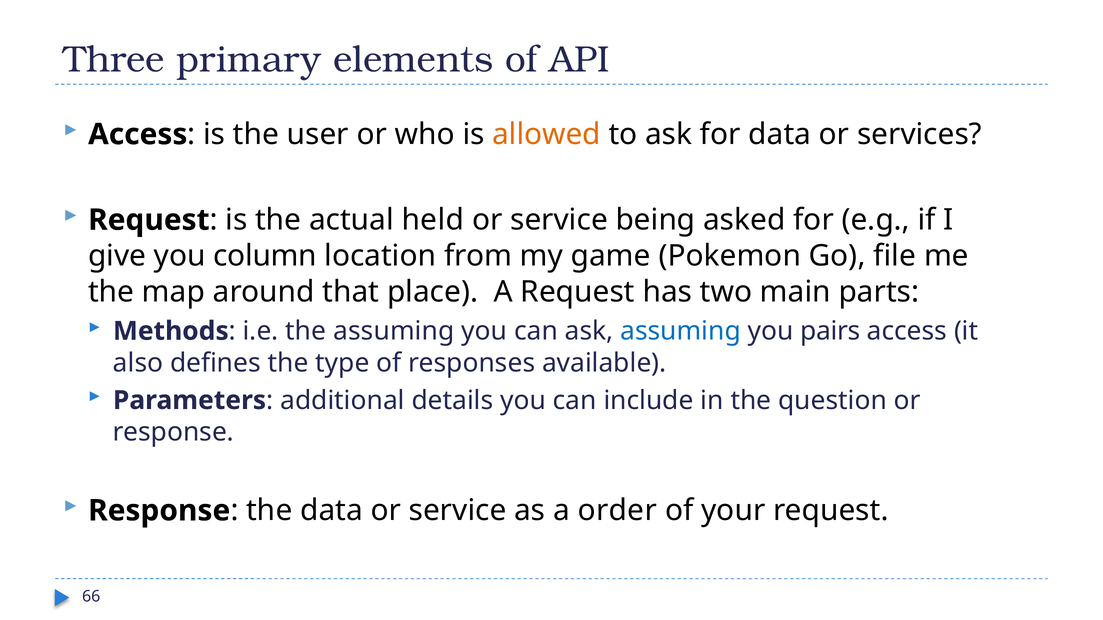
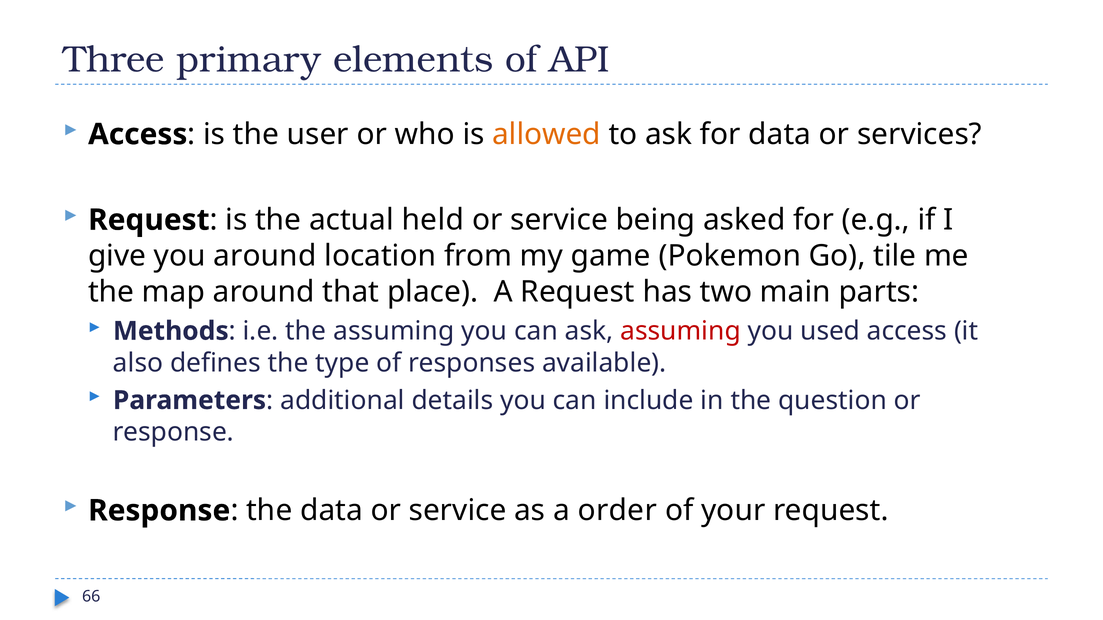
you column: column -> around (265, 256)
file: file -> tile (895, 256)
assuming colour: blue -> red (681, 331)
pairs: pairs -> used (830, 331)
